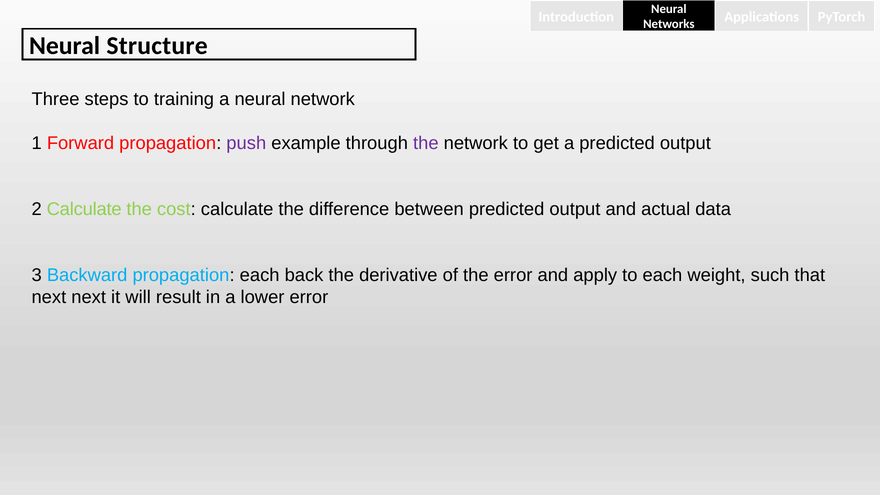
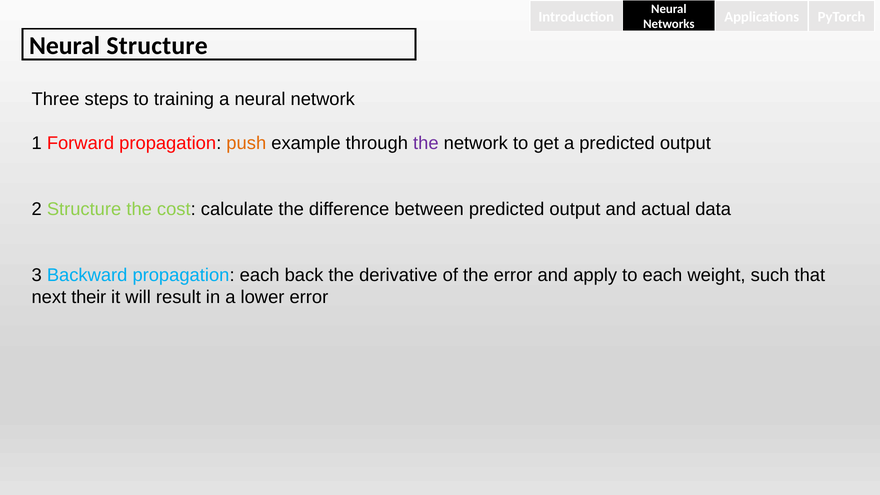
push colour: purple -> orange (246, 143)
2 Calculate: Calculate -> Structure (84, 209)
next next: next -> their (89, 297)
